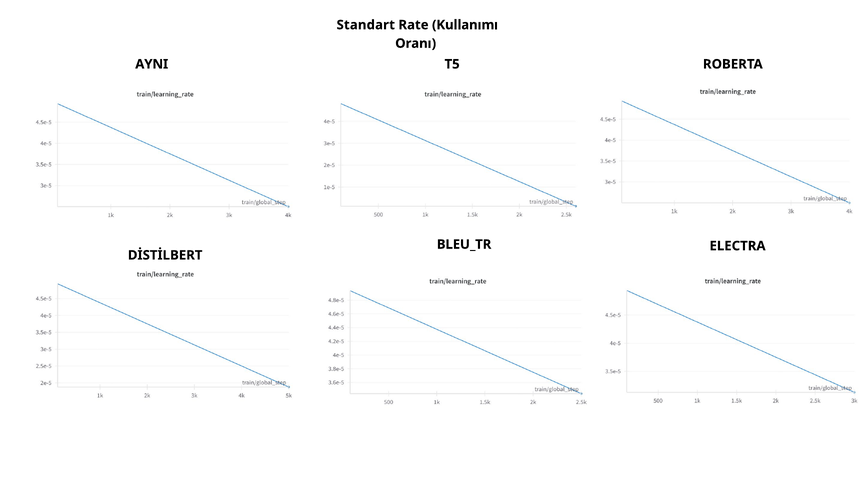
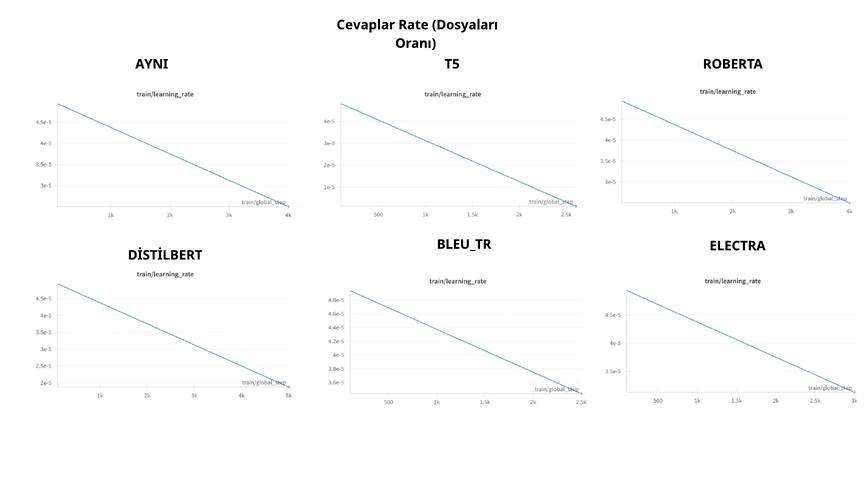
Standart: Standart -> Cevaplar (366, 25)
Kullanımı: Kullanımı -> Dosyaları (465, 25)
